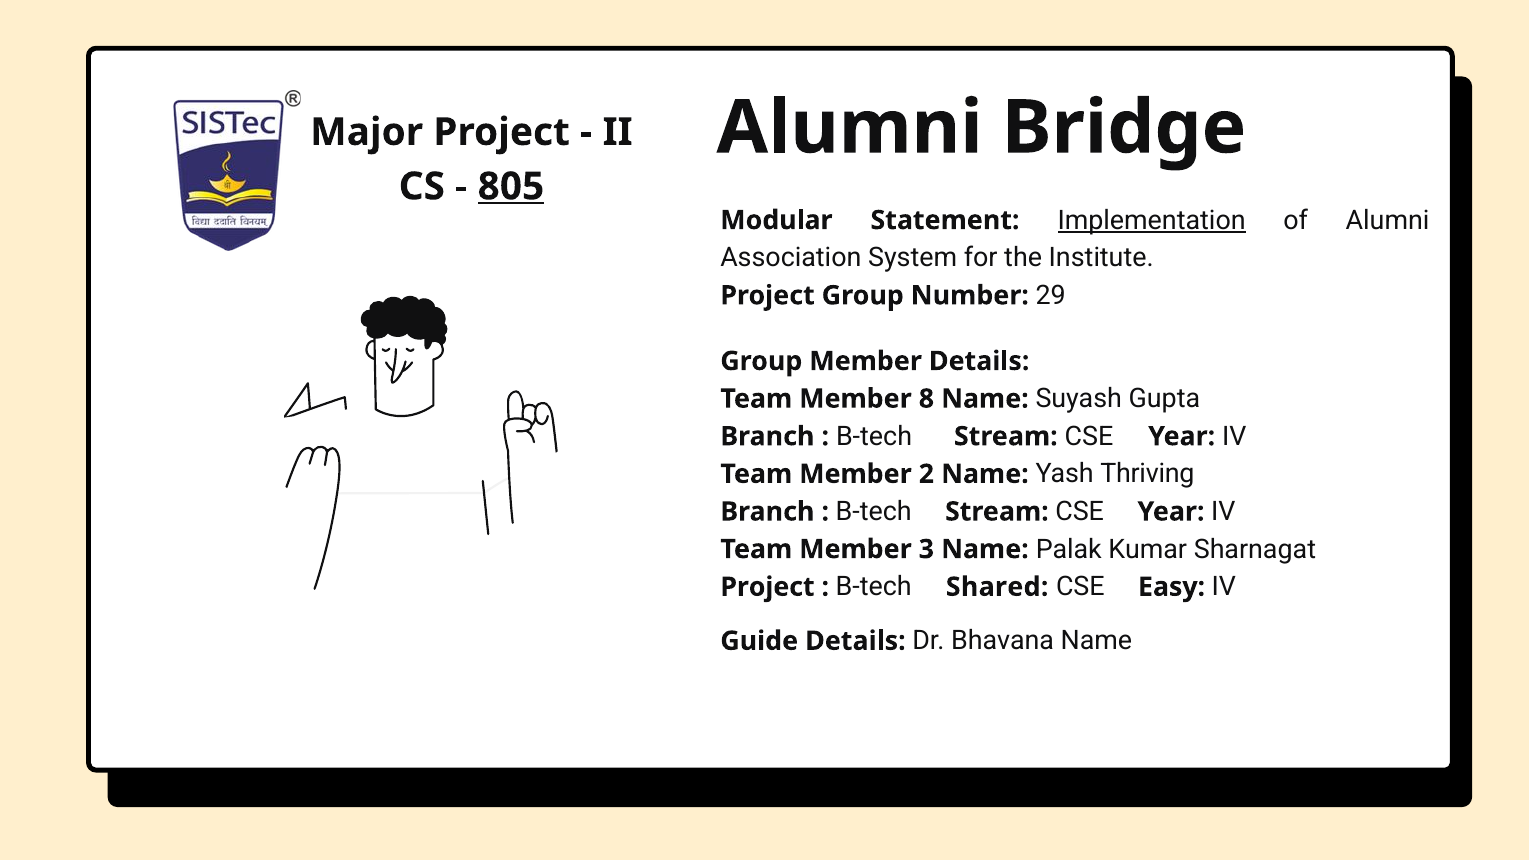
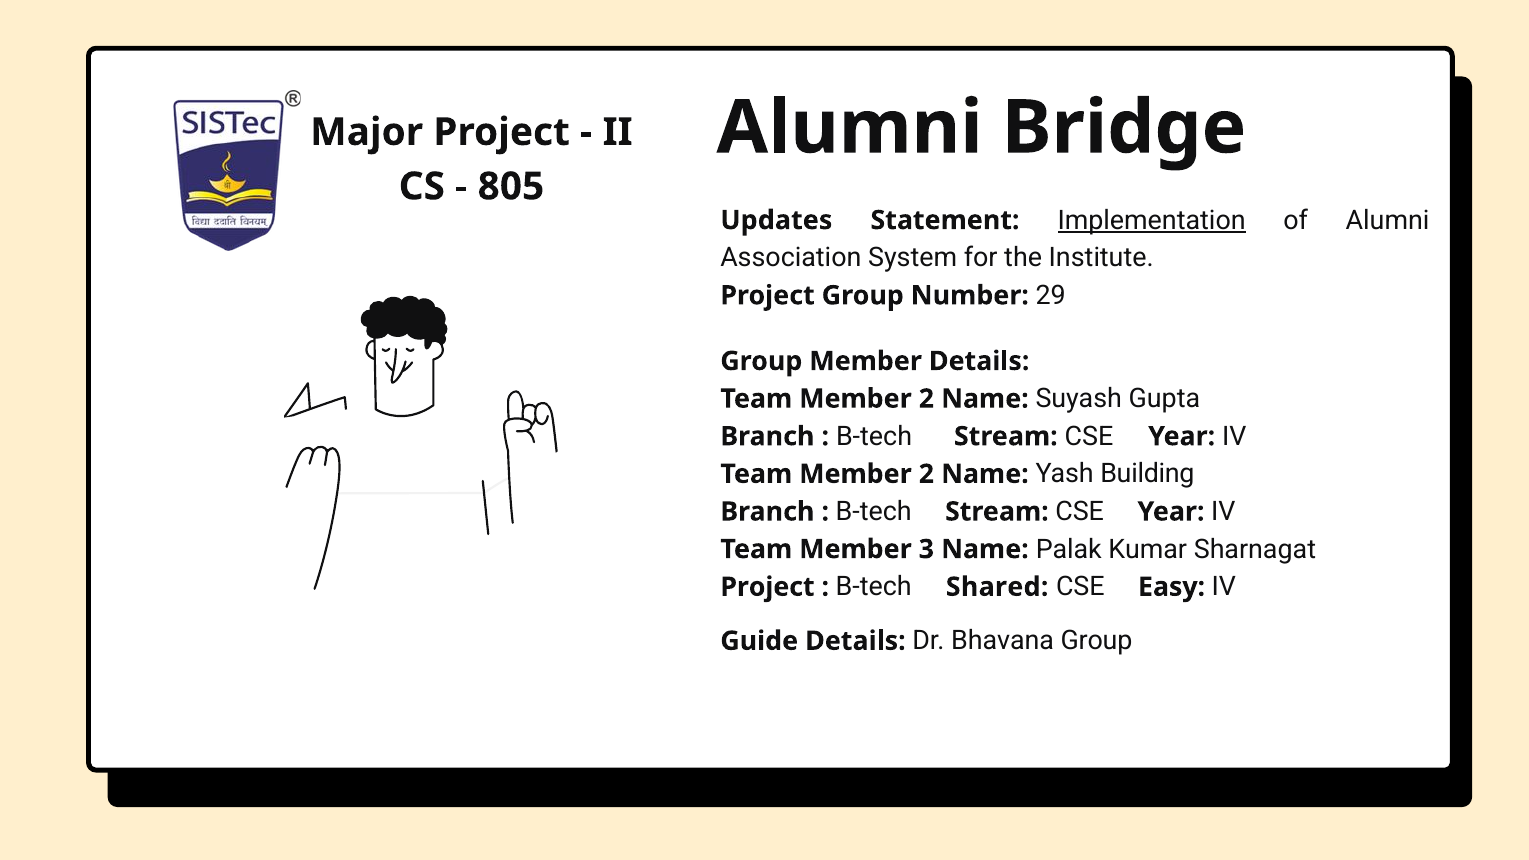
805 underline: present -> none (511, 187)
Modular: Modular -> Updates (776, 220)
8: 8 -> 2 (926, 399)
Thriving: Thriving -> Building (1147, 474)
Bhavana Name: Name -> Group (1097, 641)
